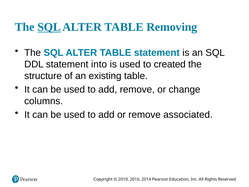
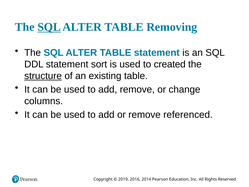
into: into -> sort (99, 64)
structure underline: none -> present (43, 76)
associated: associated -> referenced (188, 115)
